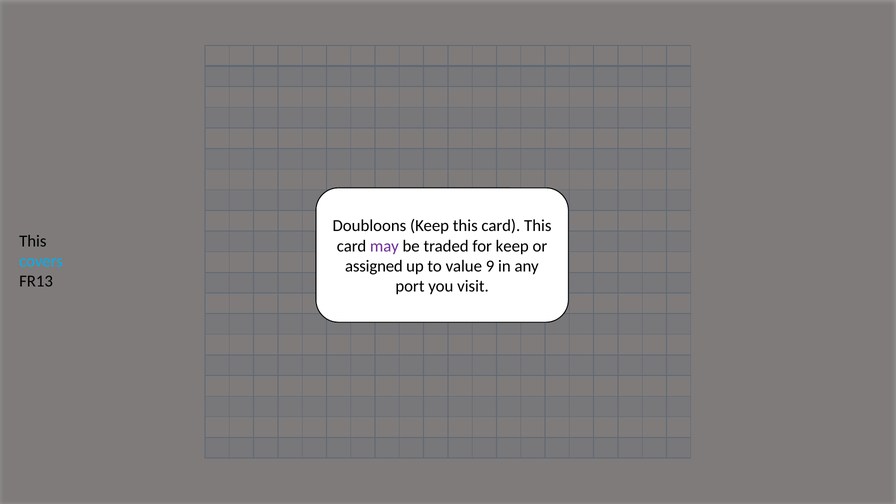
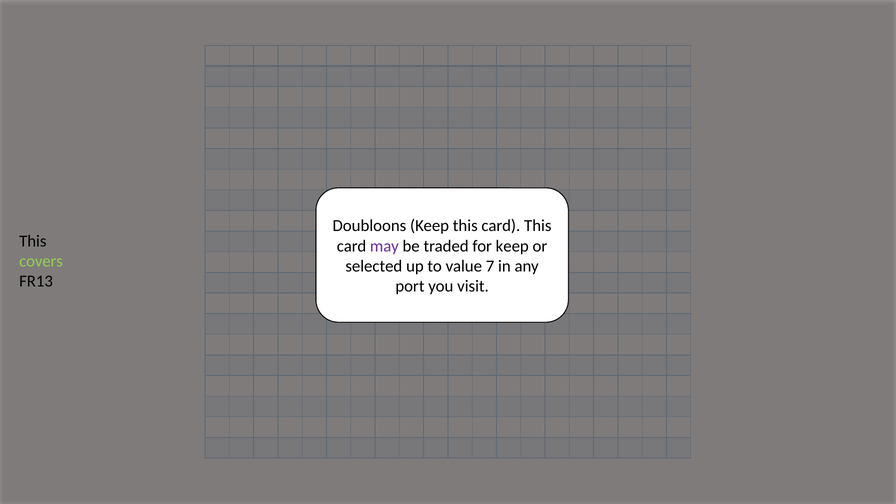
covers colour: light blue -> light green (41, 261)
assigned: assigned -> selected (374, 266)
9: 9 -> 7 (490, 266)
